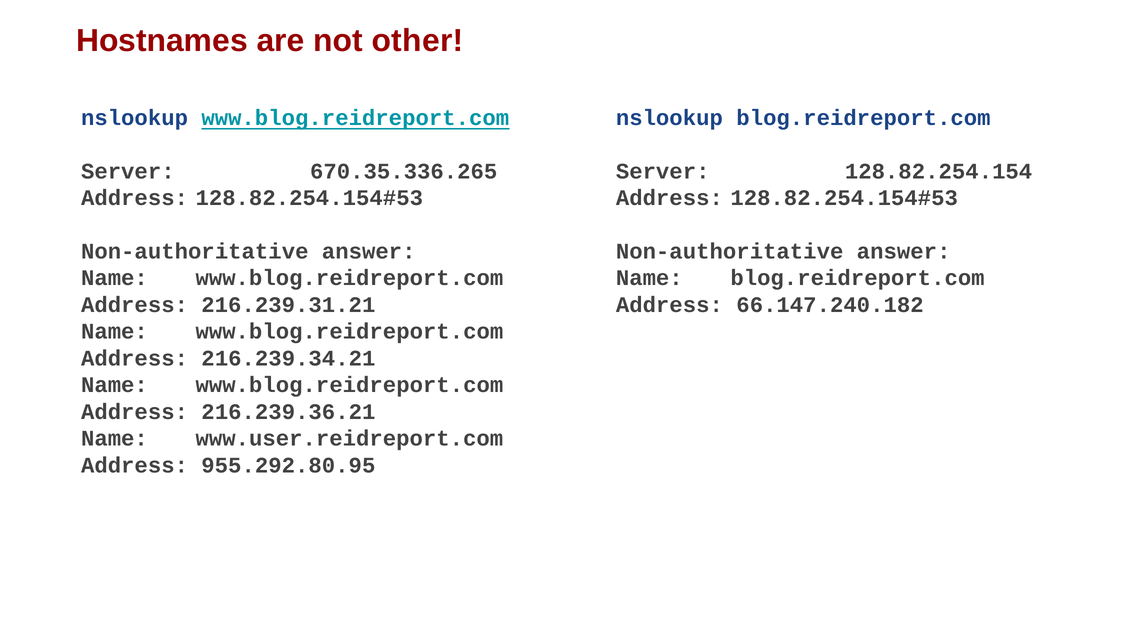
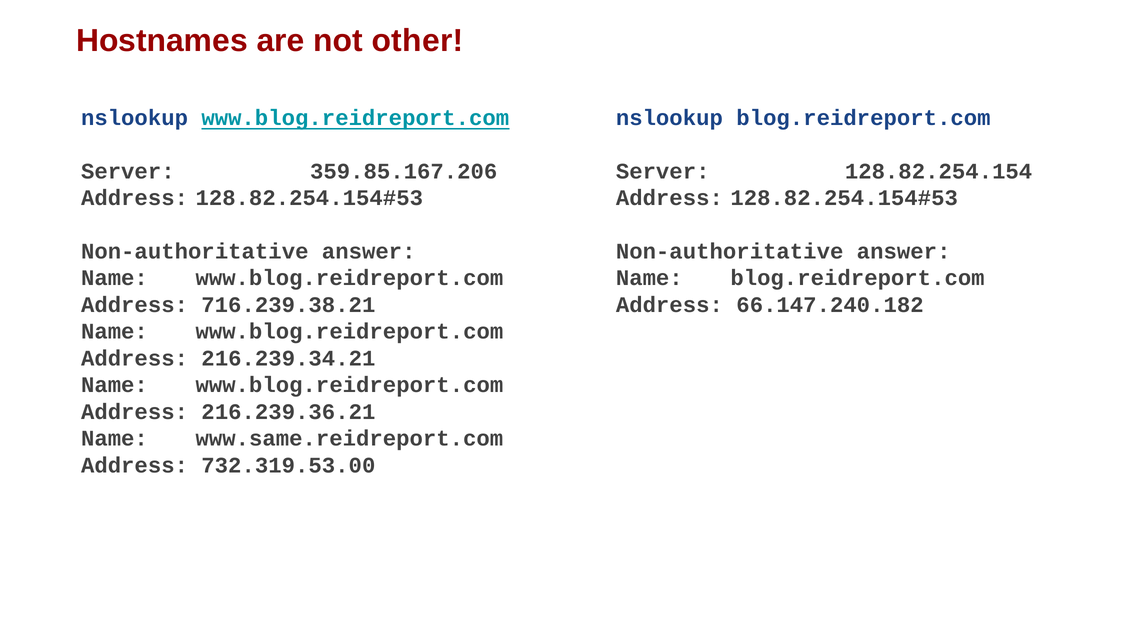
670.35.336.265: 670.35.336.265 -> 359.85.167.206 (404, 171)
216.239.31.21: 216.239.31.21 -> 716.239.38.21 (288, 305)
www.user.reidreport.com: www.user.reidreport.com -> www.same.reidreport.com (349, 439)
955.292.80.95: 955.292.80.95 -> 732.319.53.00 (288, 465)
